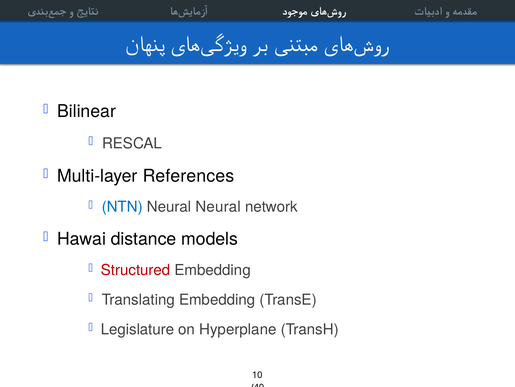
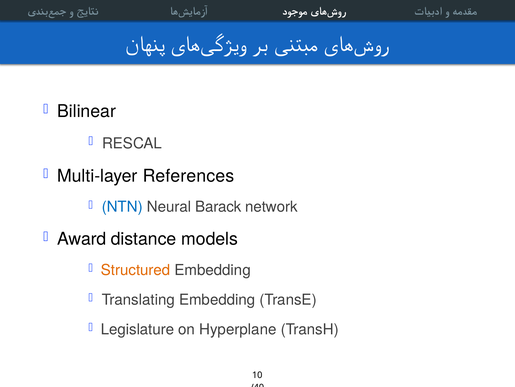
Neural Neural: Neural -> Barack (218, 207)
Hawai: Hawai -> Award (82, 239)
Structured colour: red -> orange (136, 270)
